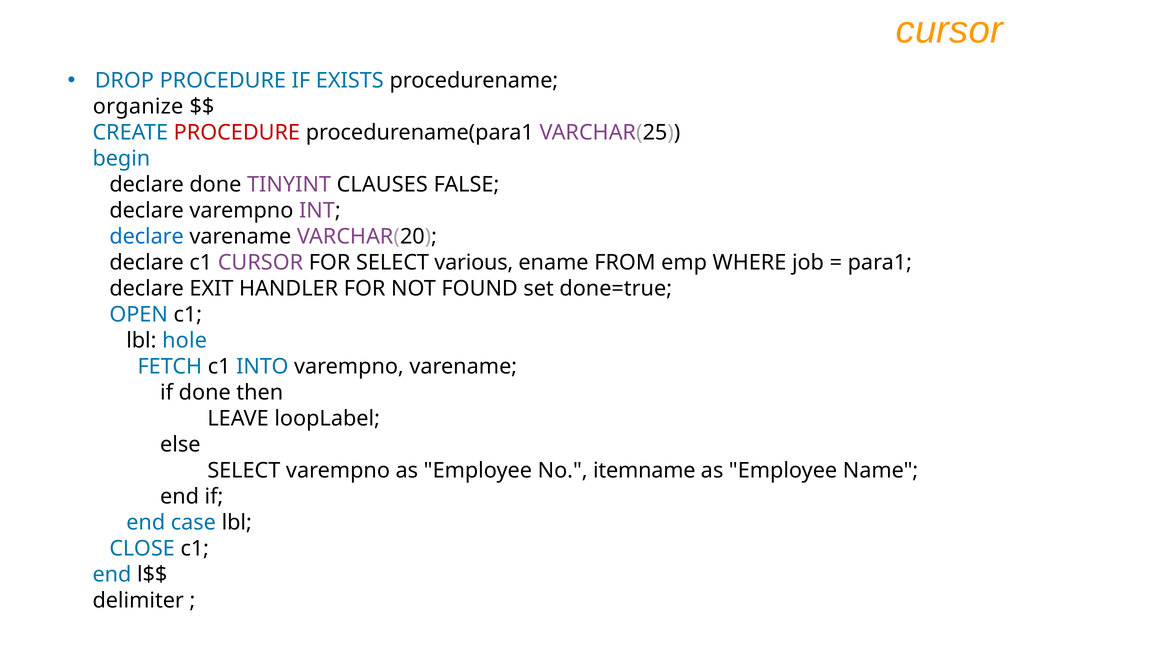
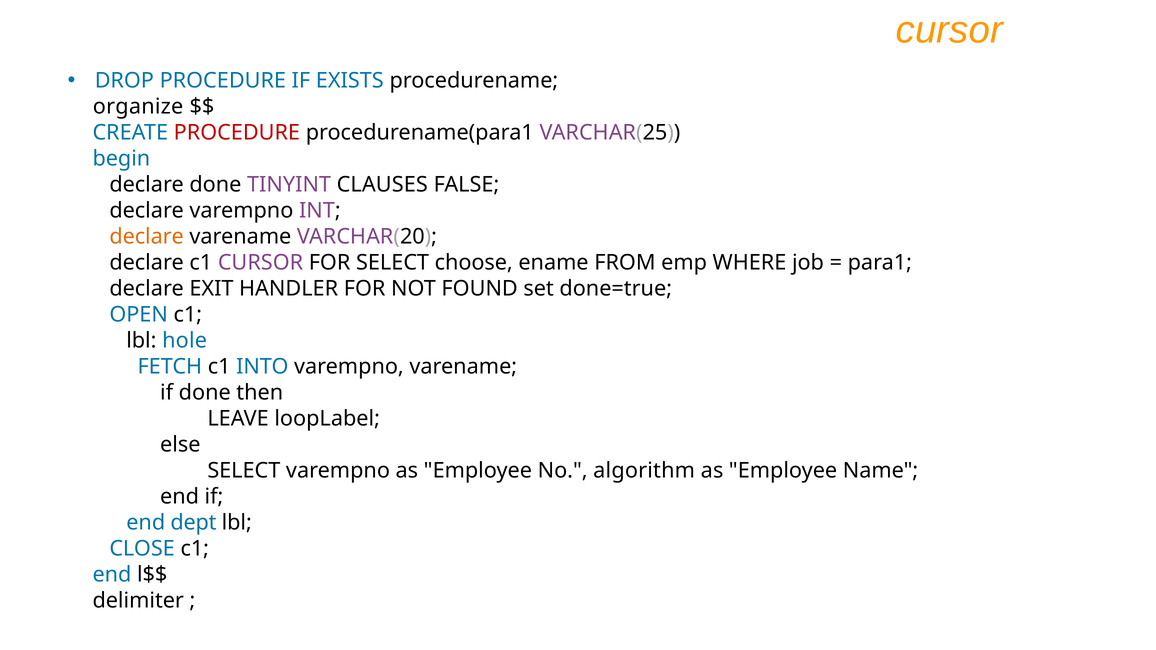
declare colour: blue -> orange (147, 237)
various: various -> choose (474, 263)
itemname: itemname -> algorithm (644, 471)
case: case -> dept (193, 523)
